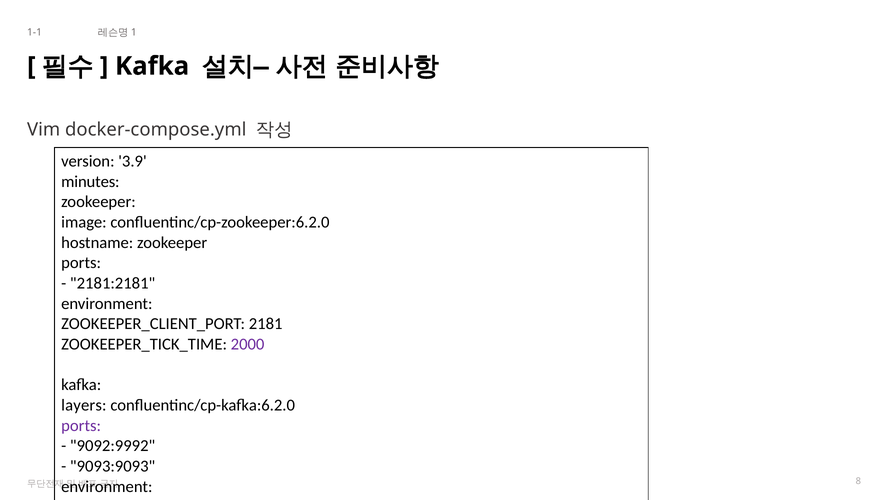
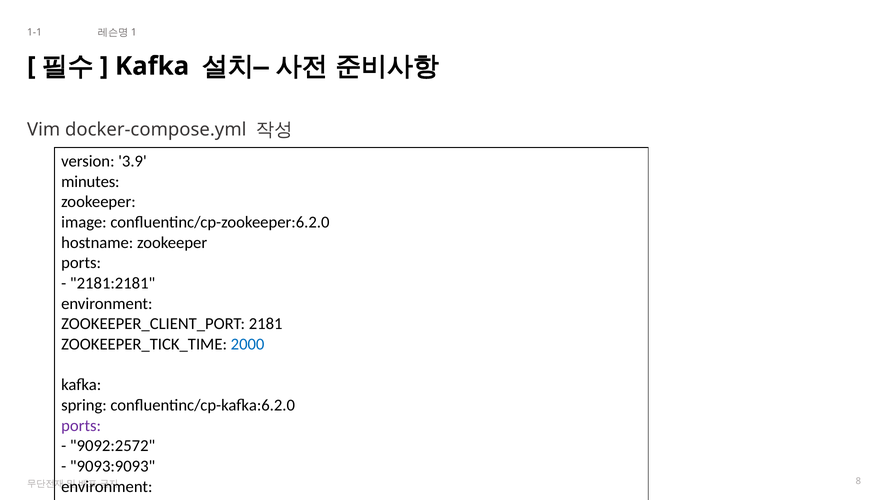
2000 colour: purple -> blue (248, 344)
layers: layers -> spring (84, 405)
9092:9992: 9092:9992 -> 9092:2572 (113, 445)
